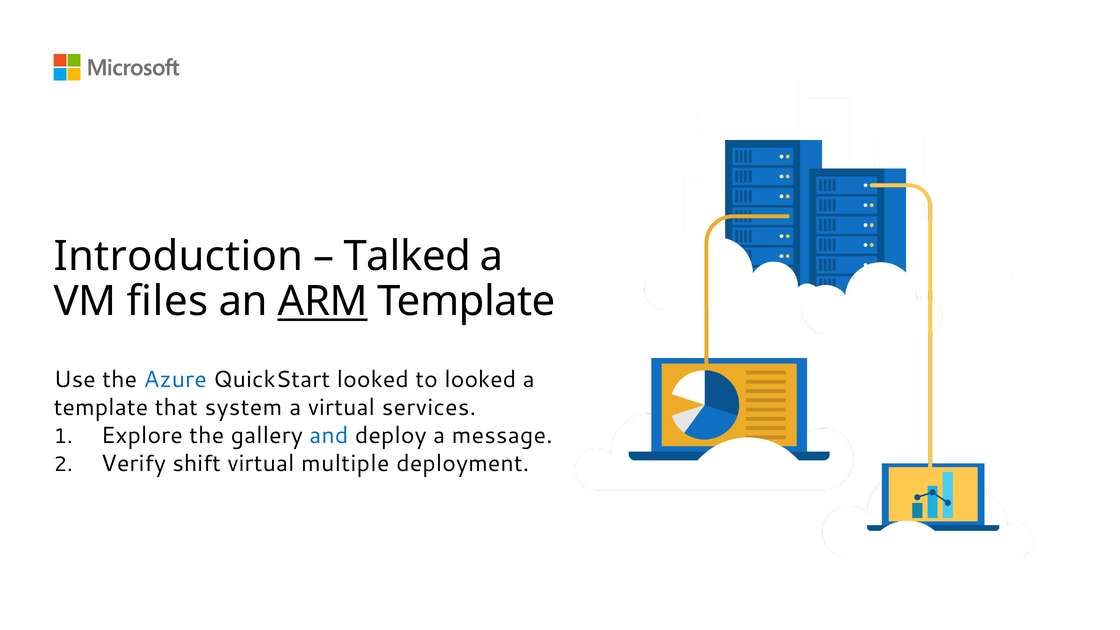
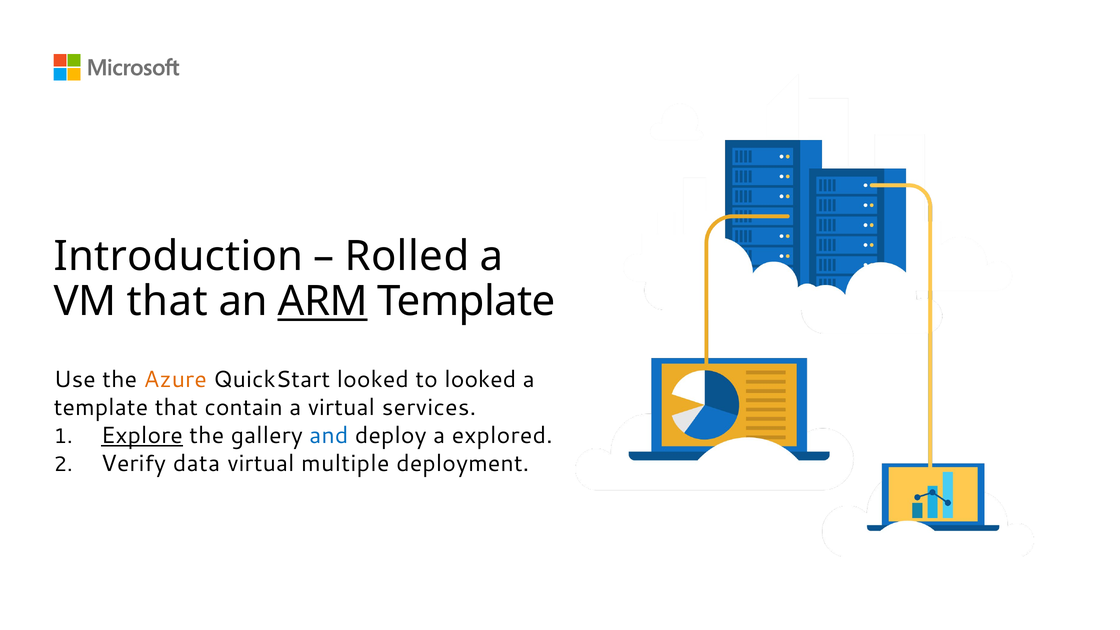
Talked: Talked -> Rolled (407, 256)
VM files: files -> that (167, 302)
Azure colour: blue -> orange (175, 380)
system: system -> contain (244, 408)
Explore underline: none -> present (142, 436)
message: message -> explored (502, 436)
shift: shift -> data (197, 464)
